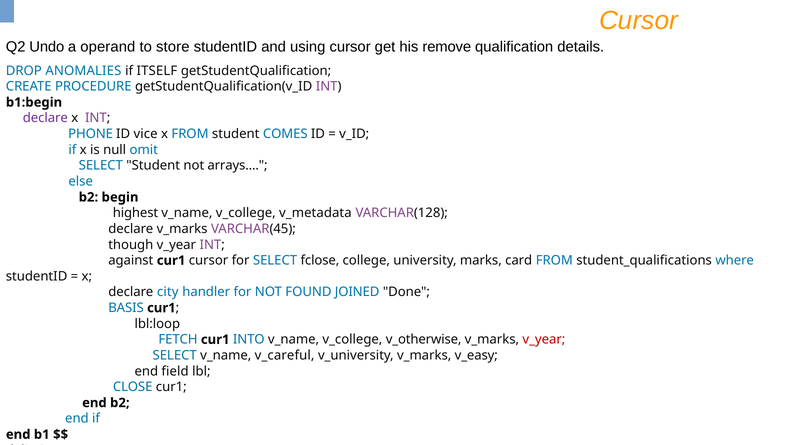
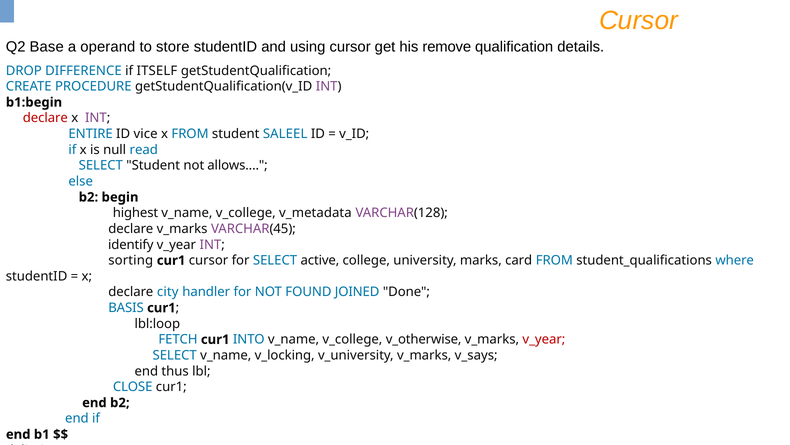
Undo: Undo -> Base (47, 47)
ANOMALIES: ANOMALIES -> DIFFERENCE (83, 71)
declare colour: purple -> red (45, 118)
PHONE: PHONE -> ENTIRE (91, 134)
COMES: COMES -> SALEEL (285, 134)
omit: omit -> read (144, 150)
arrays: arrays -> allows (238, 165)
though: though -> identify (131, 244)
against: against -> sorting (131, 260)
fclose: fclose -> active (320, 260)
v_careful: v_careful -> v_locking (285, 355)
v_easy: v_easy -> v_says (476, 355)
field: field -> thus (175, 371)
